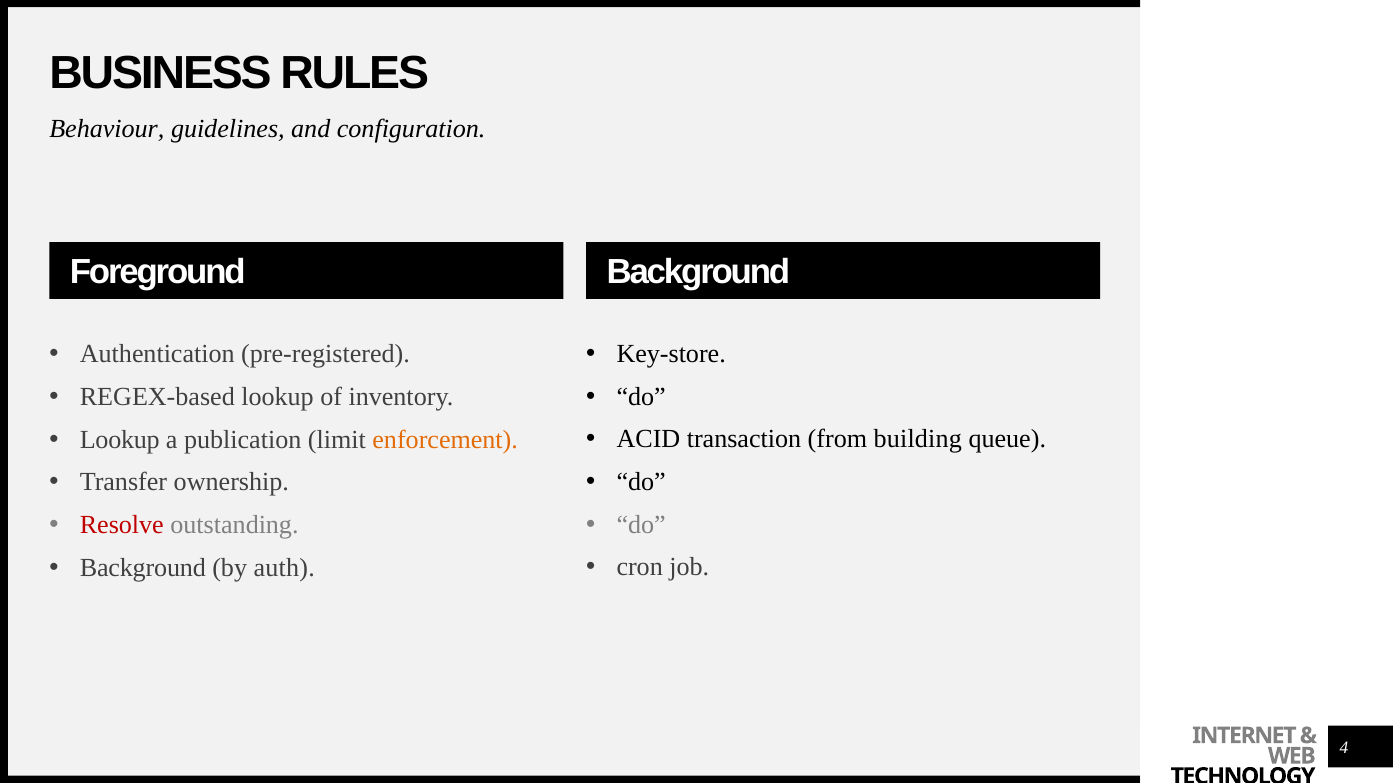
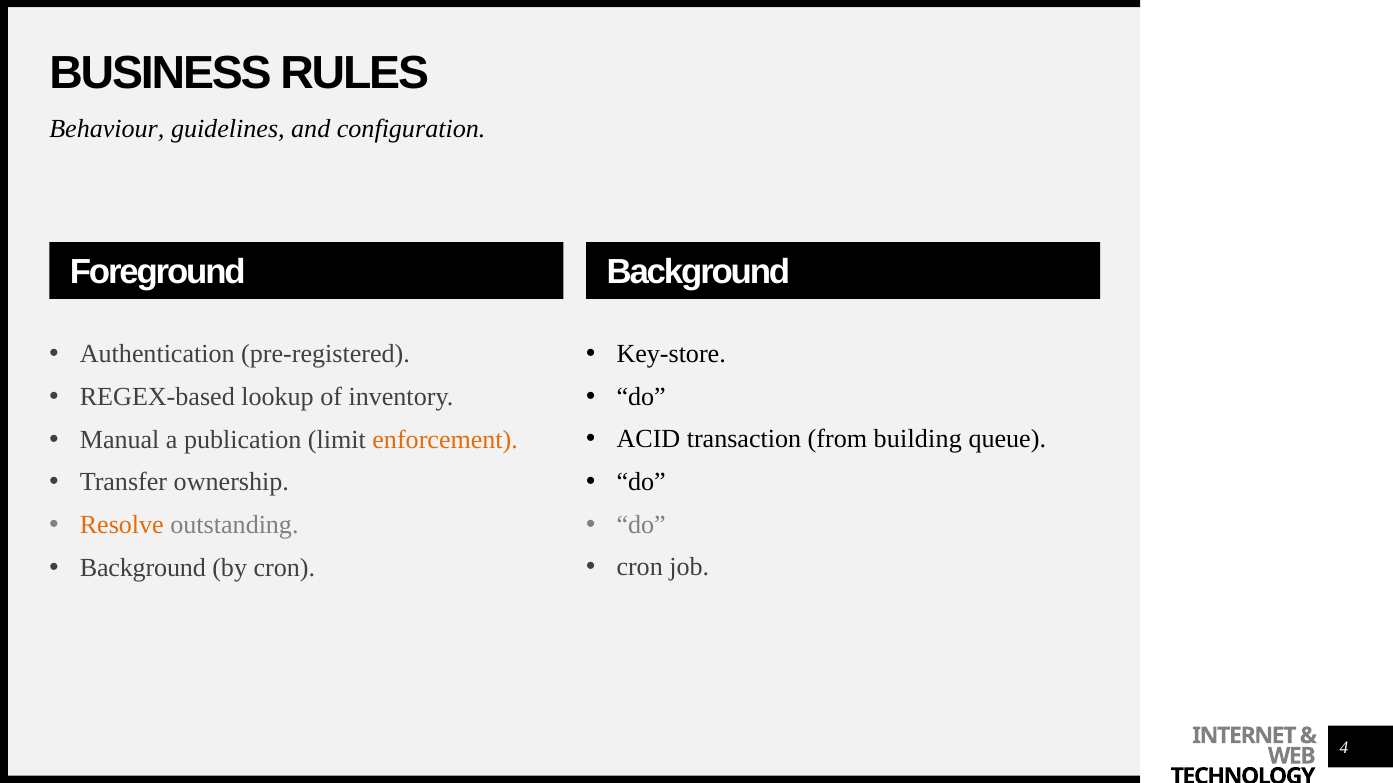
Lookup: Lookup -> Manual (120, 440)
Resolve colour: red -> orange (122, 525)
by auth: auth -> cron (284, 568)
